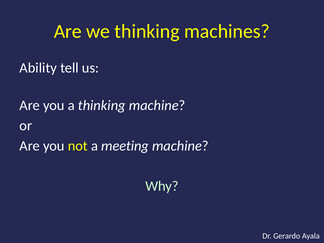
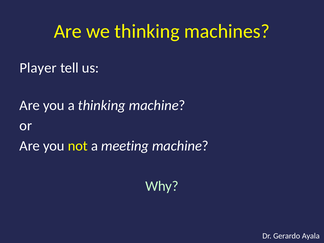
Ability: Ability -> Player (38, 68)
